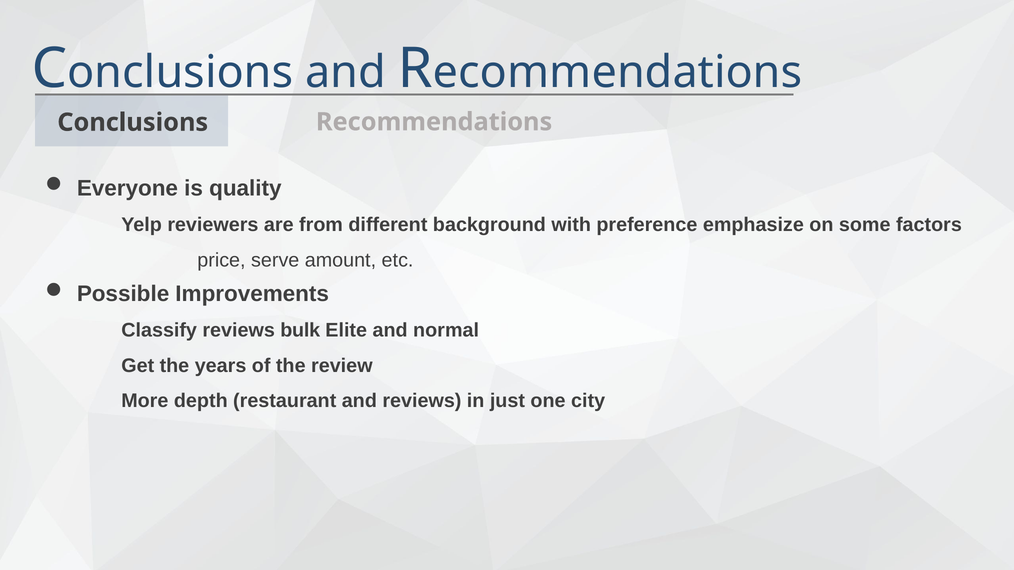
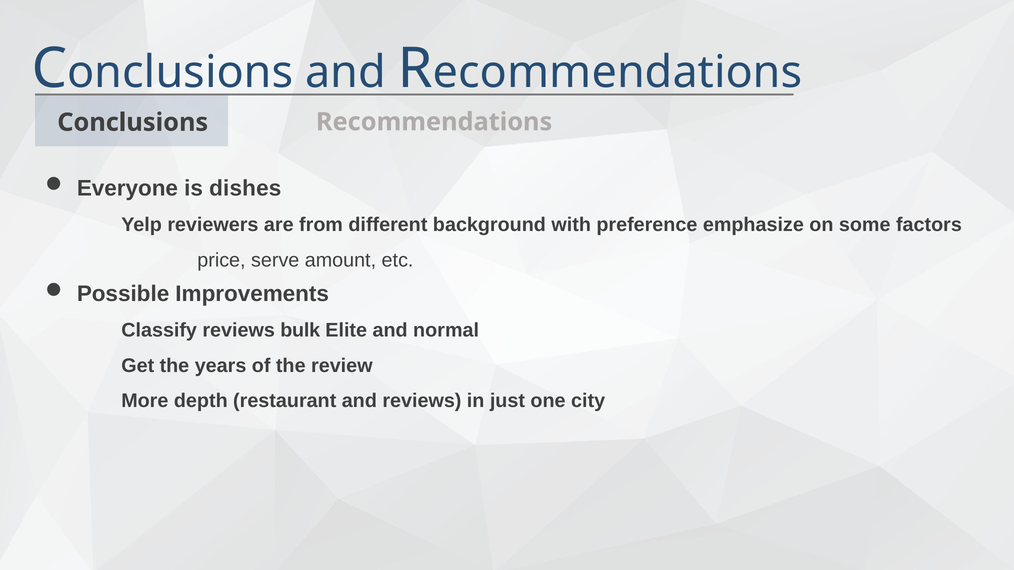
quality: quality -> dishes (245, 188)
